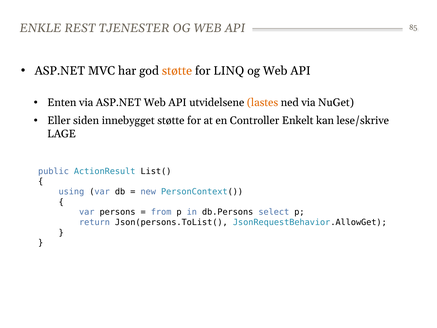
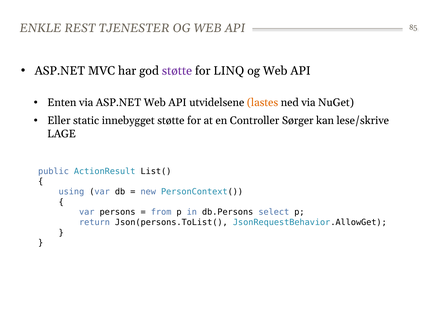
støtte colour: orange -> purple (177, 71)
siden: siden -> static (86, 121)
Enkelt: Enkelt -> Sørger (298, 121)
